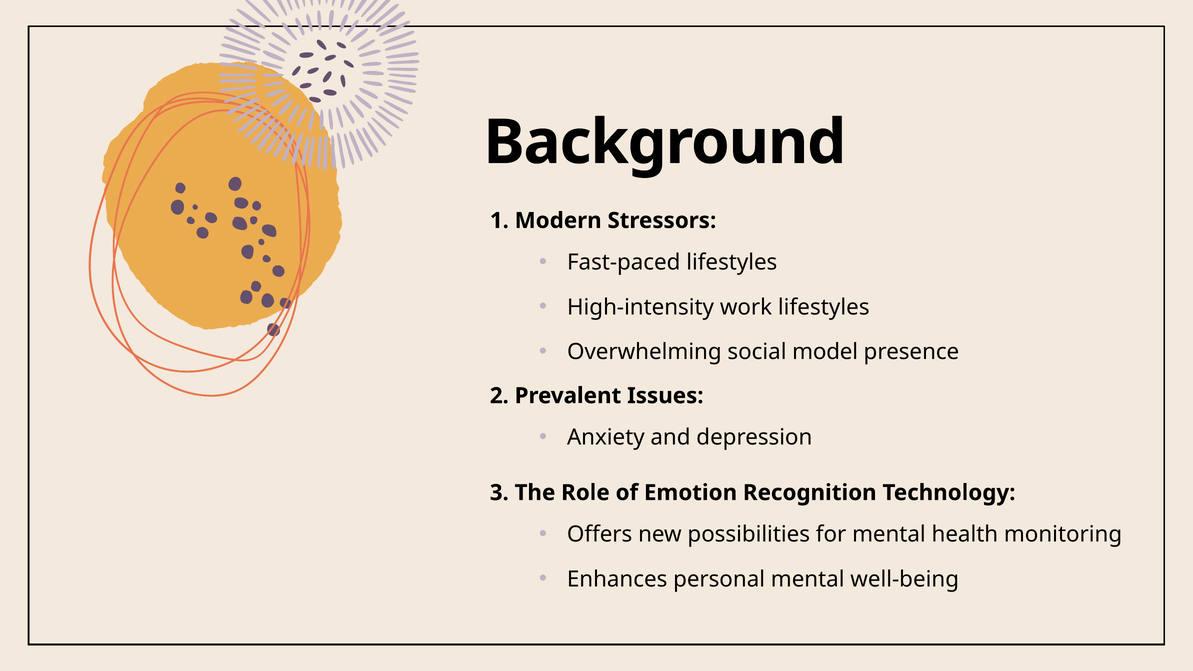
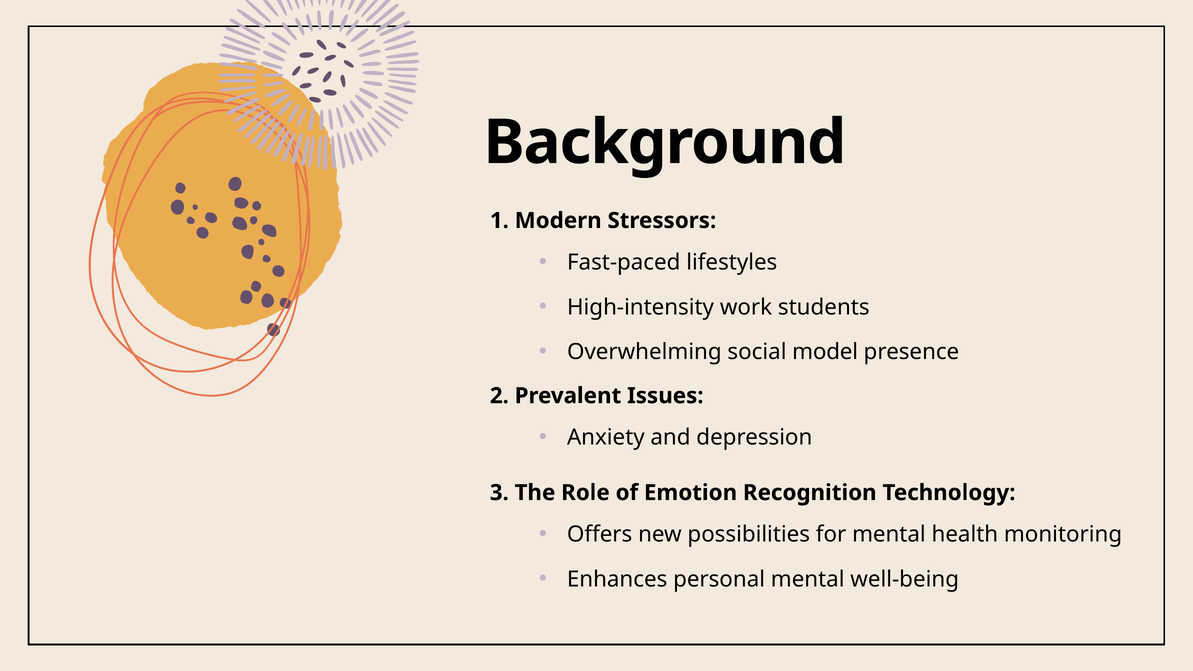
work lifestyles: lifestyles -> students (824, 307)
